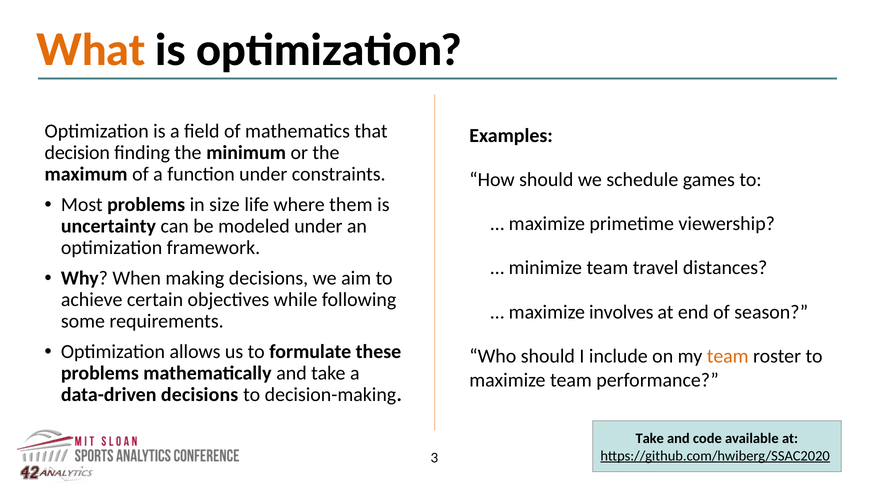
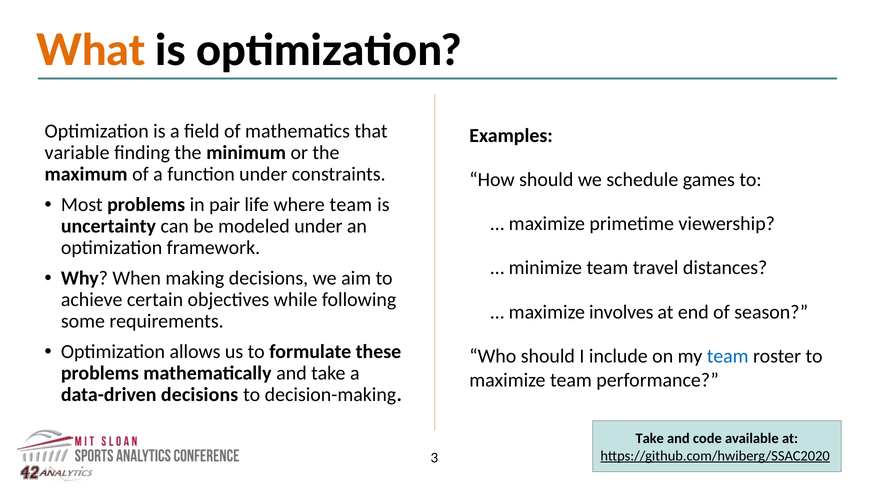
decision: decision -> variable (77, 153)
size: size -> pair (225, 205)
where them: them -> team (351, 205)
team colour: orange -> blue (728, 356)
